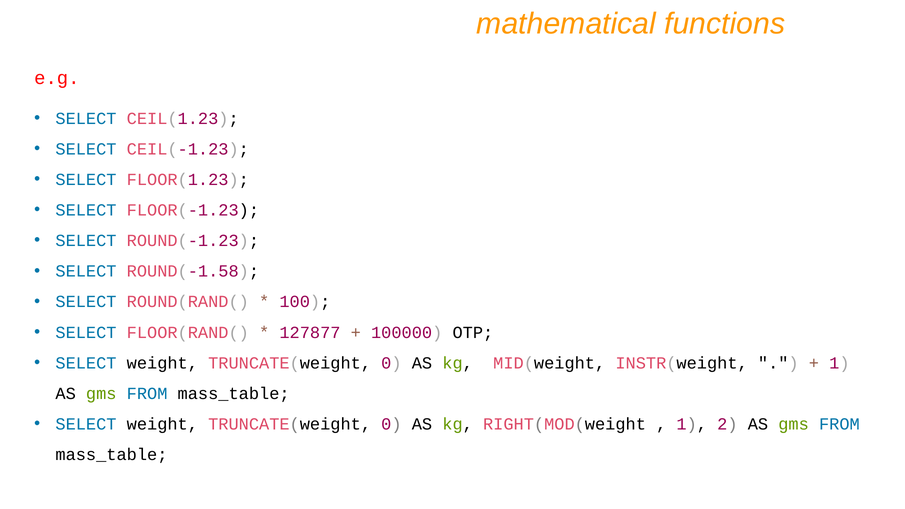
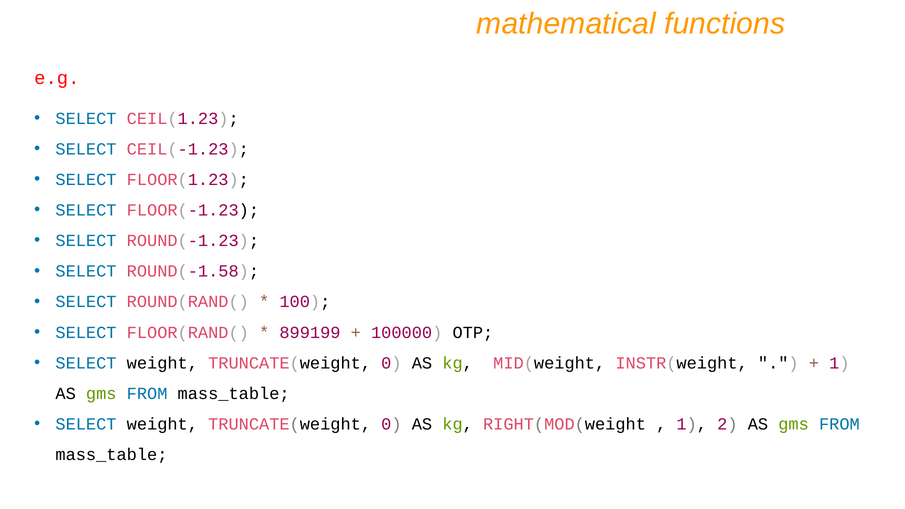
127877: 127877 -> 899199 (310, 332)
